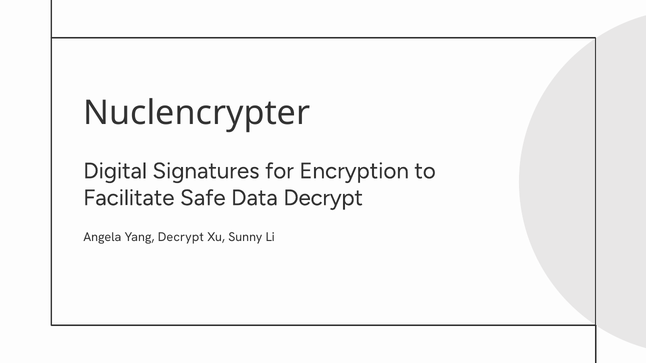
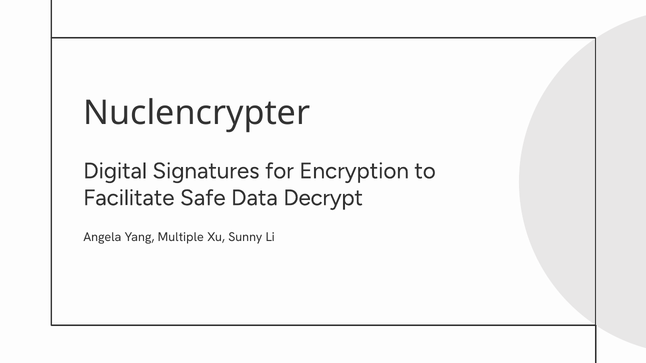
Yang Decrypt: Decrypt -> Multiple (181, 237)
